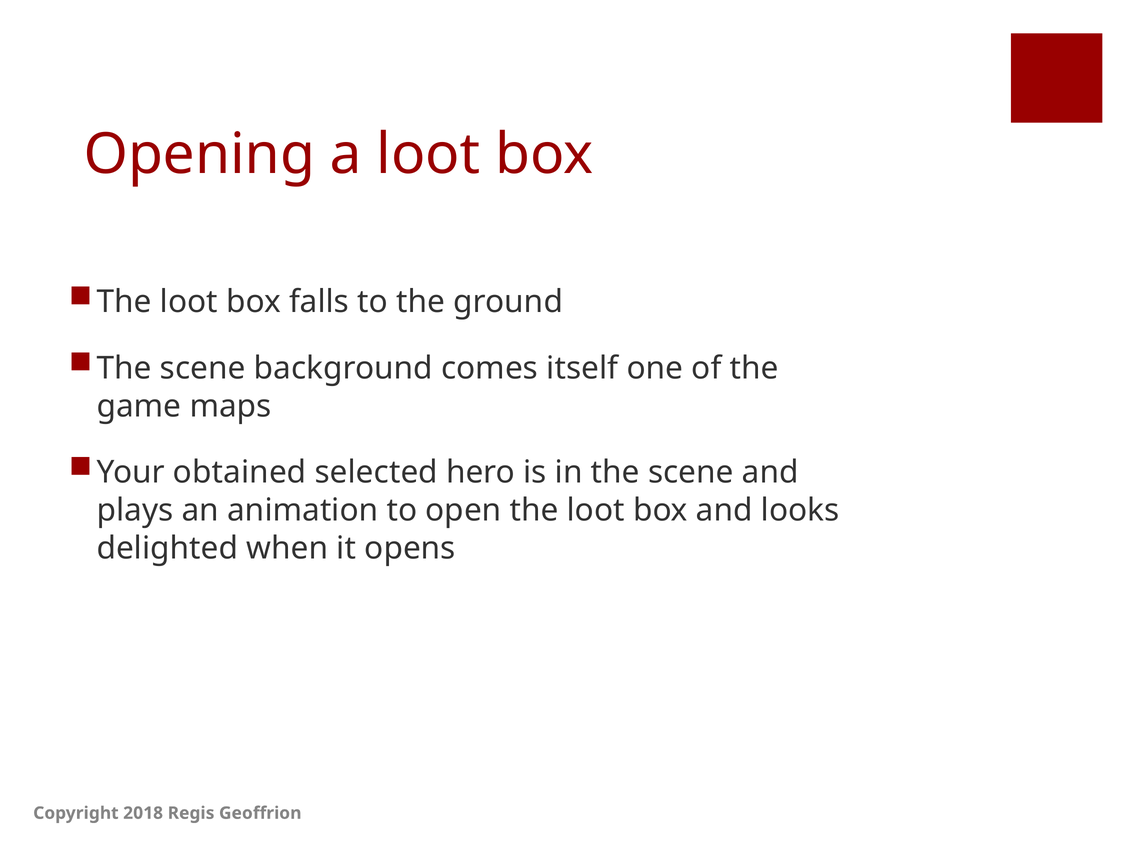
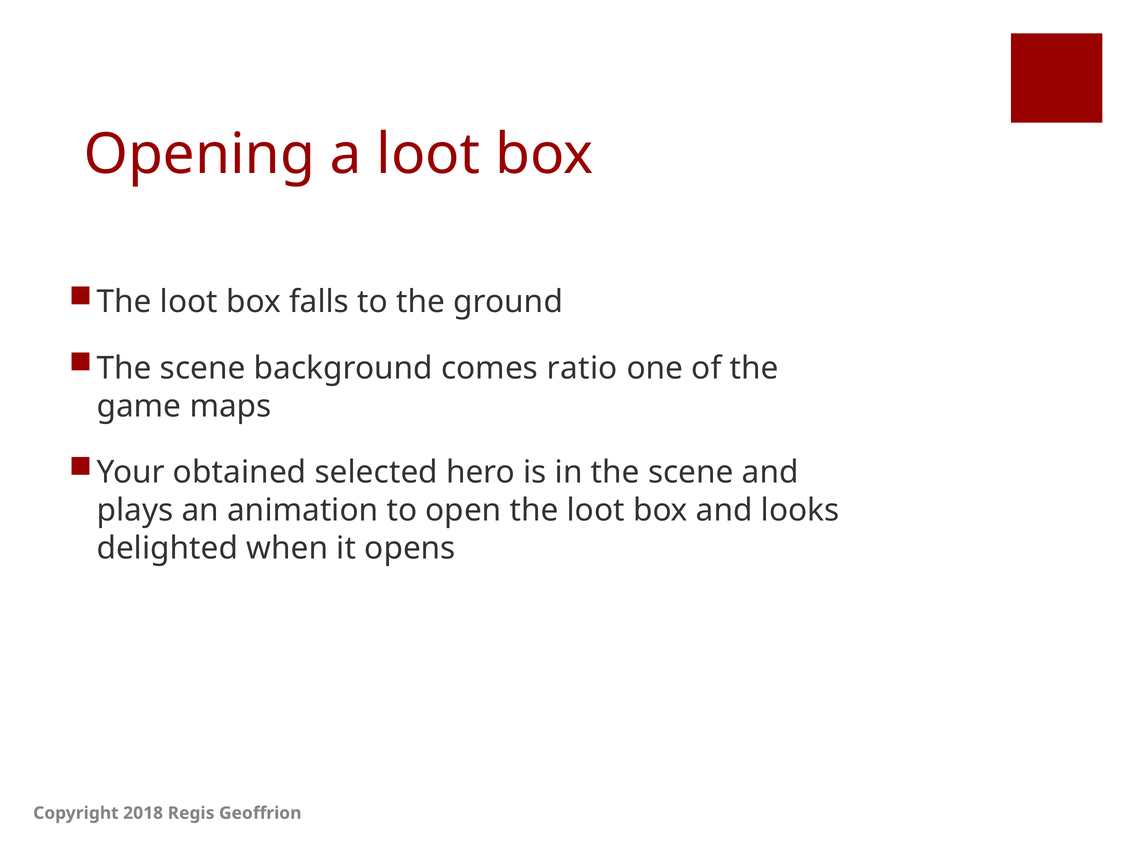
itself: itself -> ratio (582, 368)
